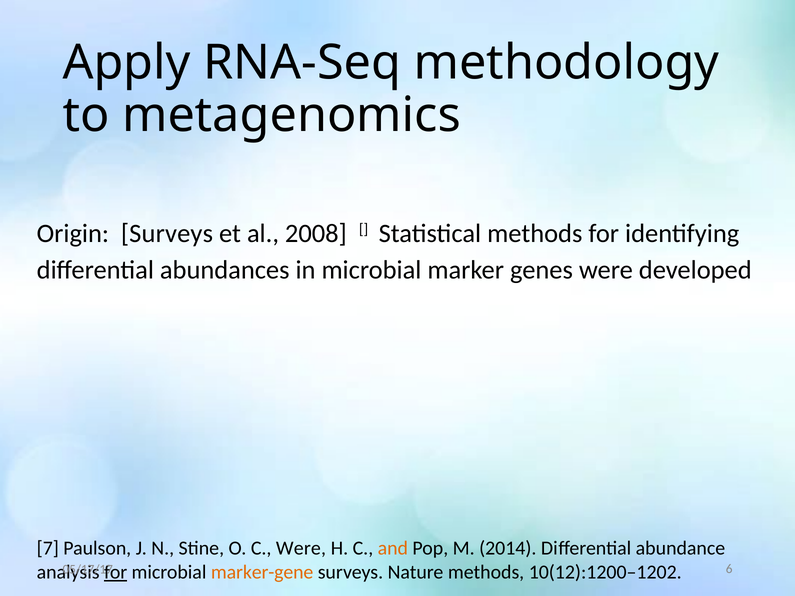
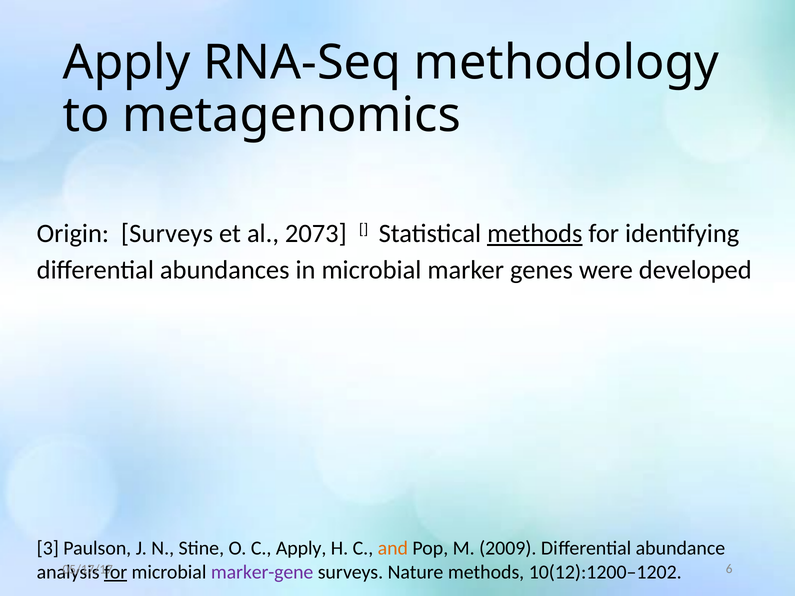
2008: 2008 -> 2073 (316, 234)
methods underline: none -> present (535, 234)
7: 7 -> 3 (48, 549)
C Were: Were -> Apply (301, 549)
2014: 2014 -> 2009 (508, 549)
marker-gene colour: orange -> purple (262, 572)
